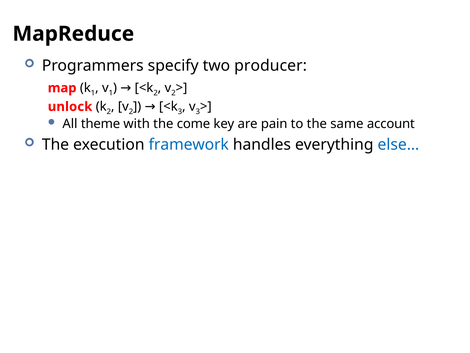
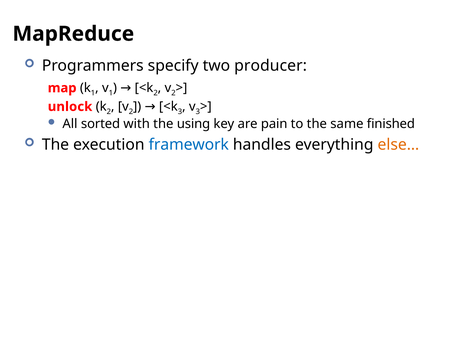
theme: theme -> sorted (101, 124)
come: come -> using (194, 124)
account: account -> finished (391, 124)
else… colour: blue -> orange (398, 144)
